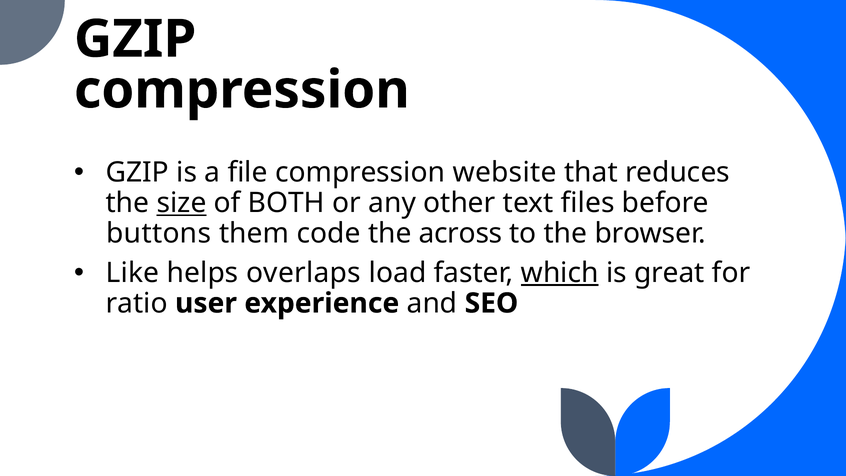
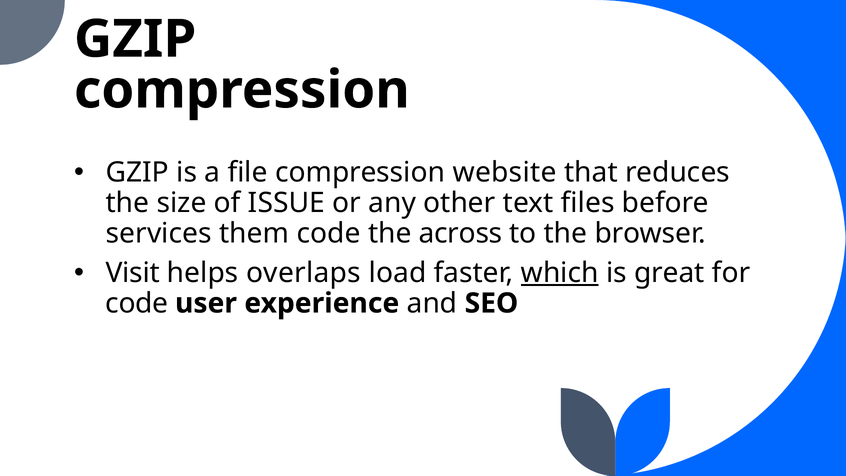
size underline: present -> none (182, 203)
BOTH: BOTH -> ISSUE (286, 203)
buttons: buttons -> services (159, 233)
Like: Like -> Visit (133, 273)
ratio: ratio -> code (137, 303)
